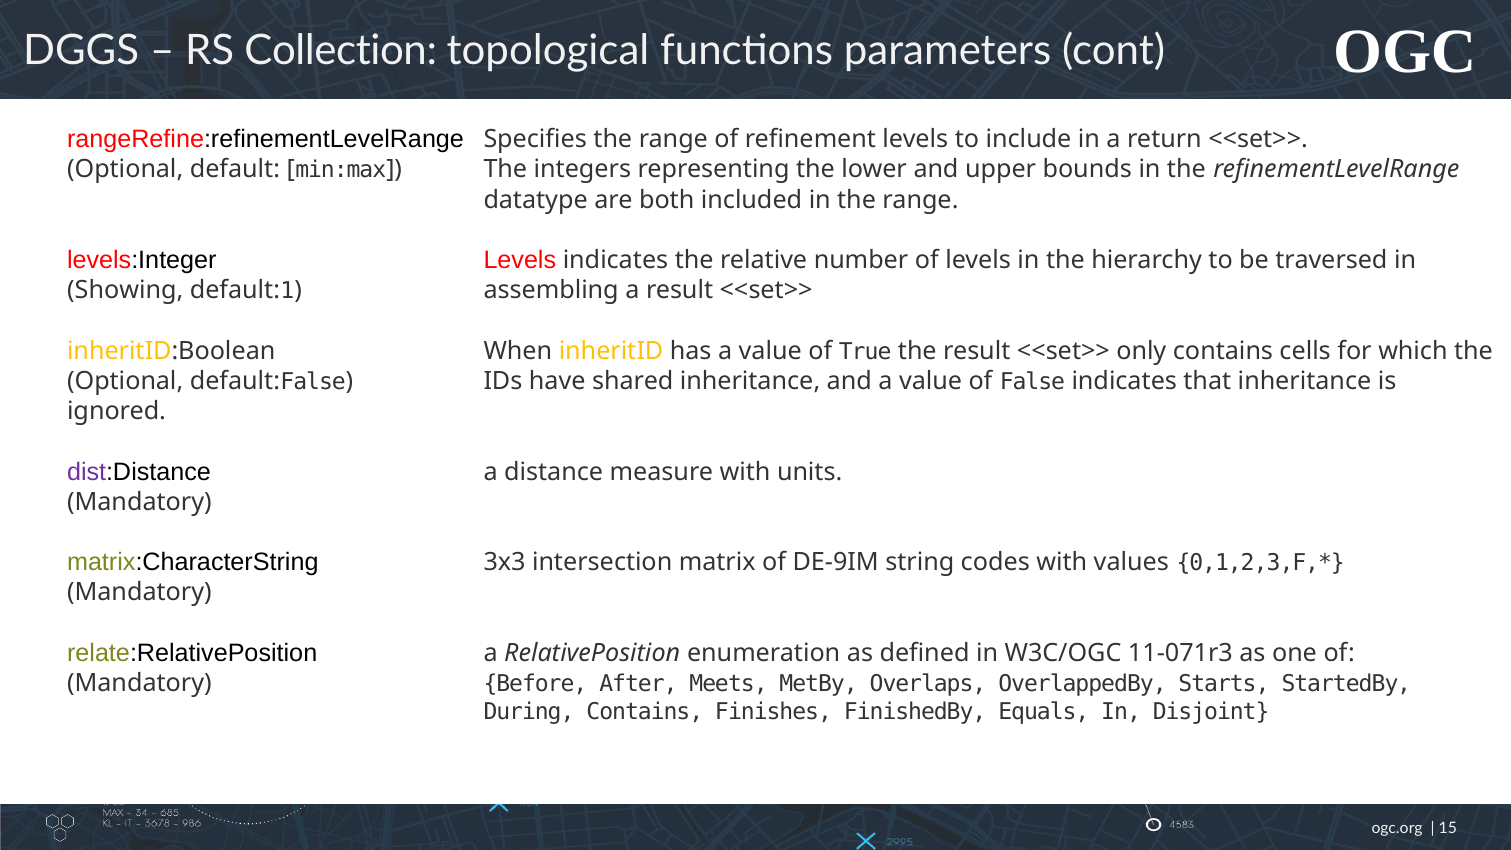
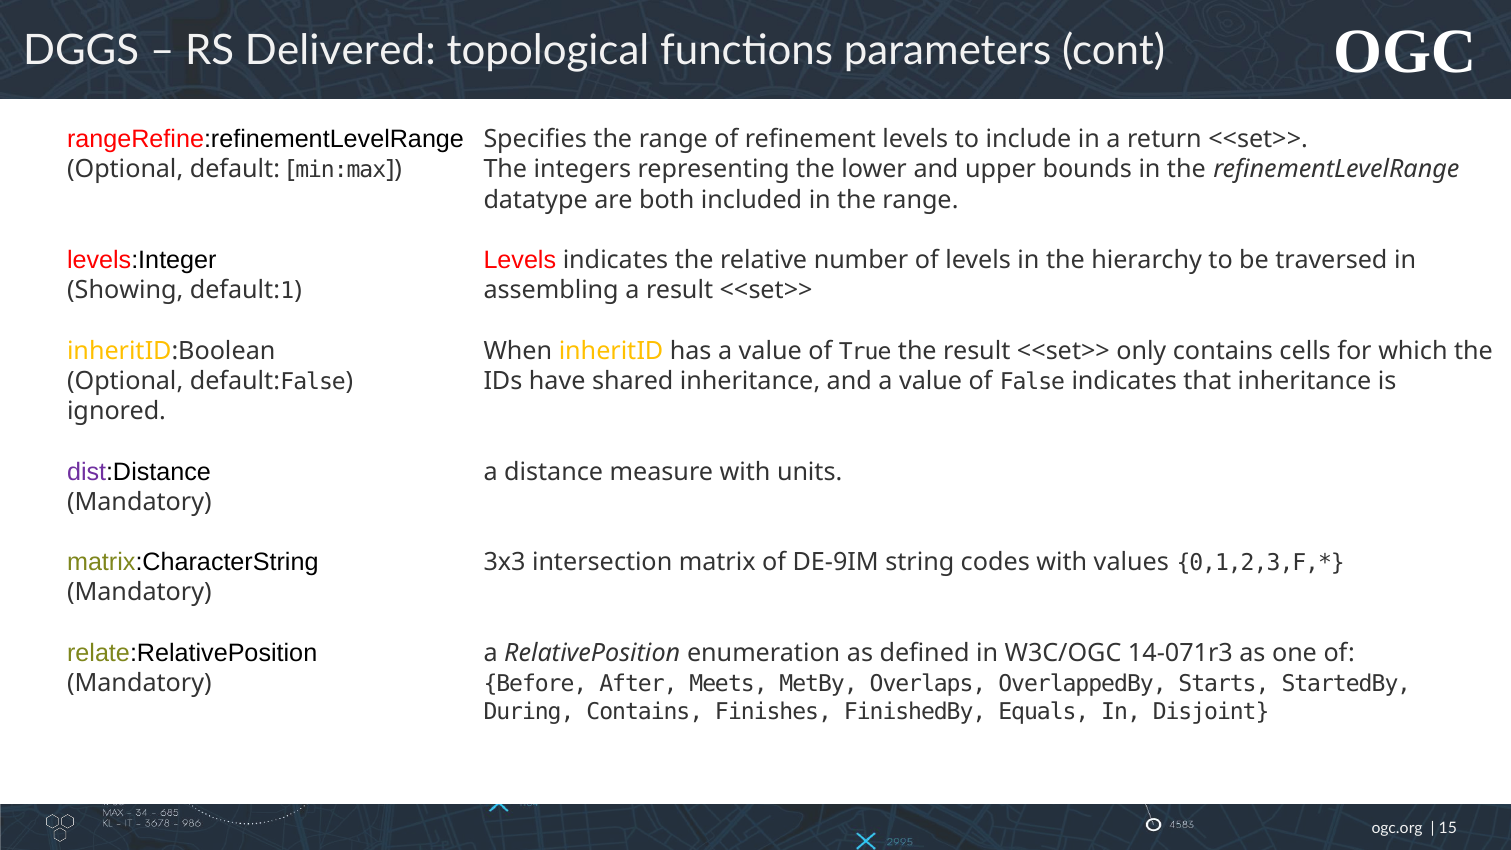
Collection: Collection -> Delivered (340, 51)
11-071r3: 11-071r3 -> 14-071r3 (1180, 653)
